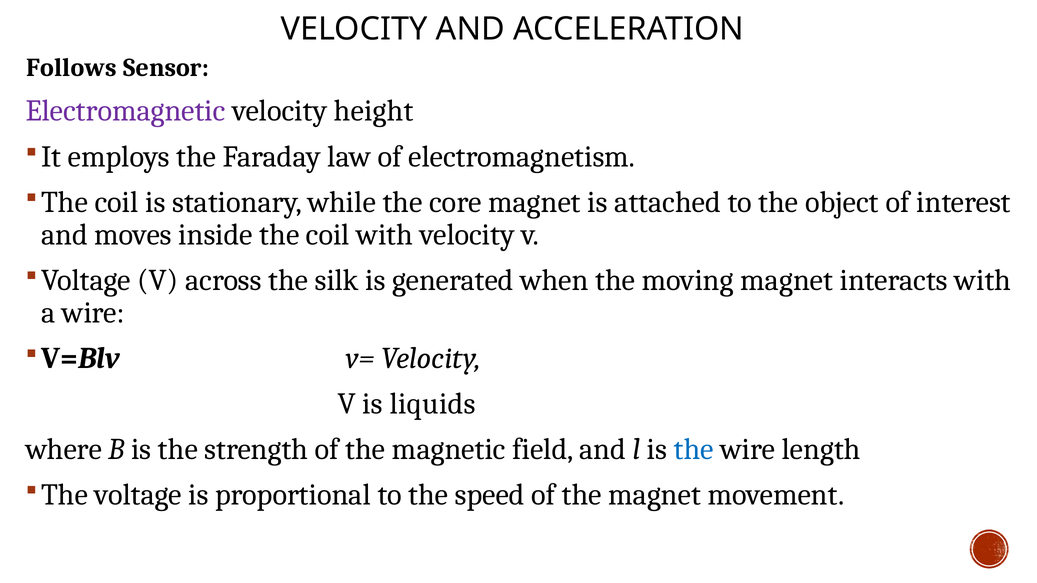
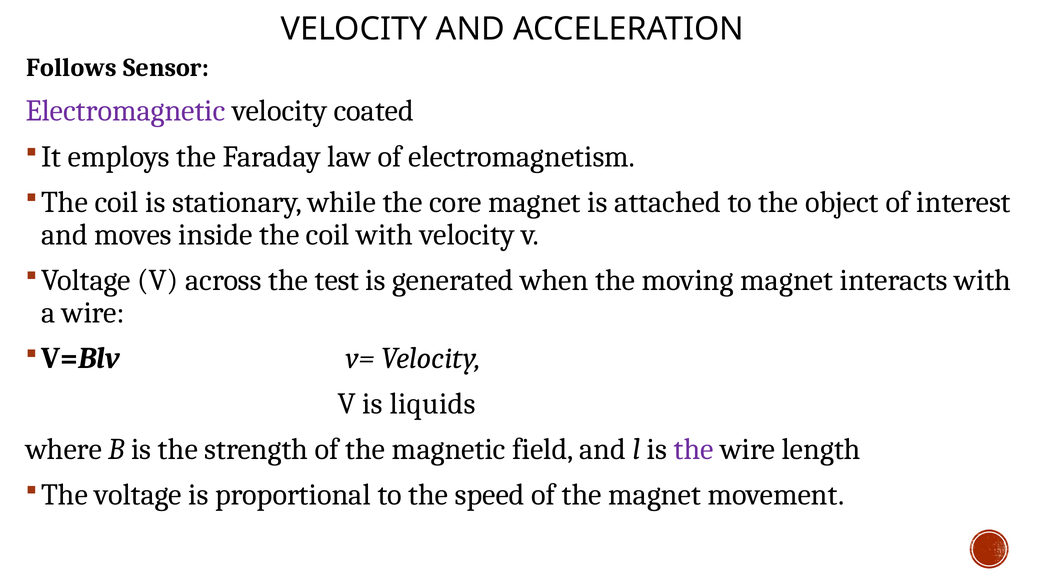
height: height -> coated (374, 111)
silk: silk -> test (337, 280)
the colour: blue -> purple (694, 450)
